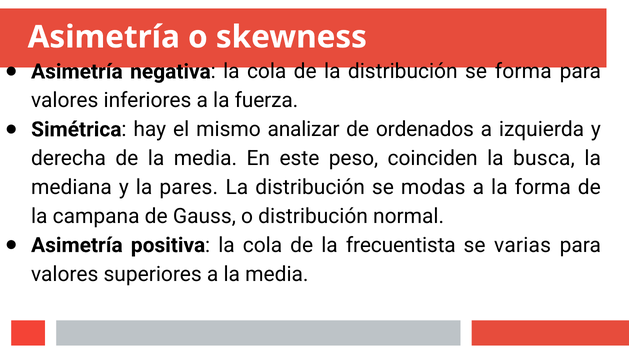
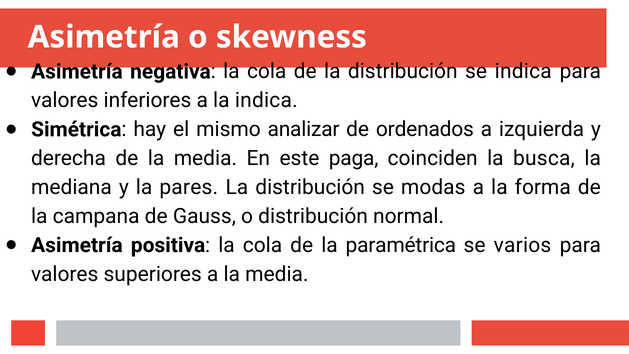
se forma: forma -> indica (523, 72)
la fuerza: fuerza -> indica (266, 100)
peso: peso -> paga (354, 158)
frecuentista: frecuentista -> paramétrica (401, 245)
varias: varias -> varios (523, 245)
